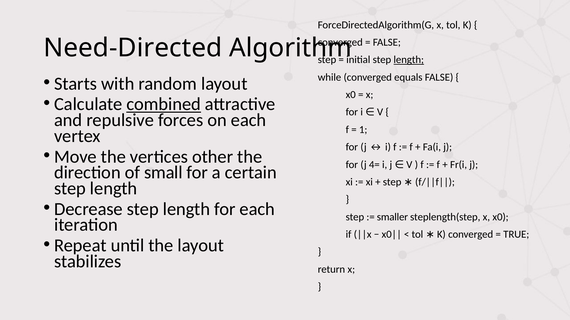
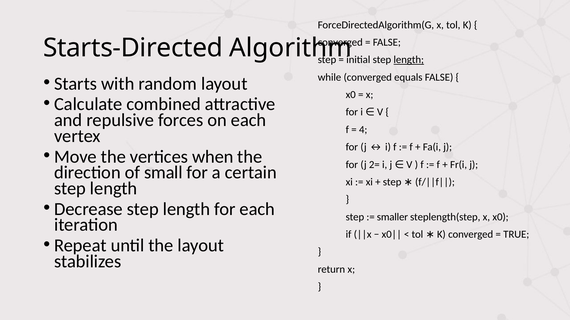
Need-Directed: Need-Directed -> Starts-Directed (133, 48)
combined underline: present -> none (164, 104)
1: 1 -> 4 (363, 130)
other: other -> when (213, 157)
4=: 4= -> 2= (374, 165)
